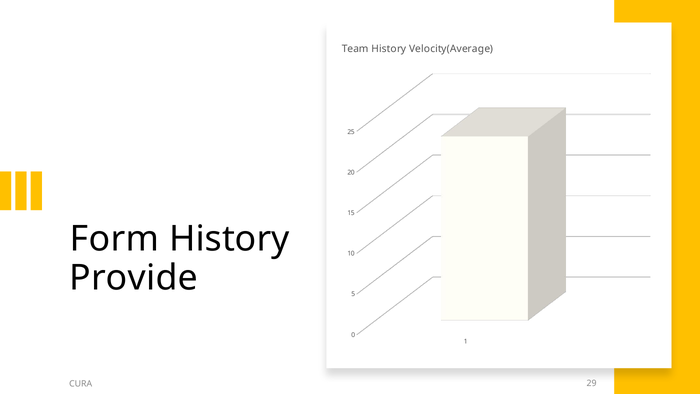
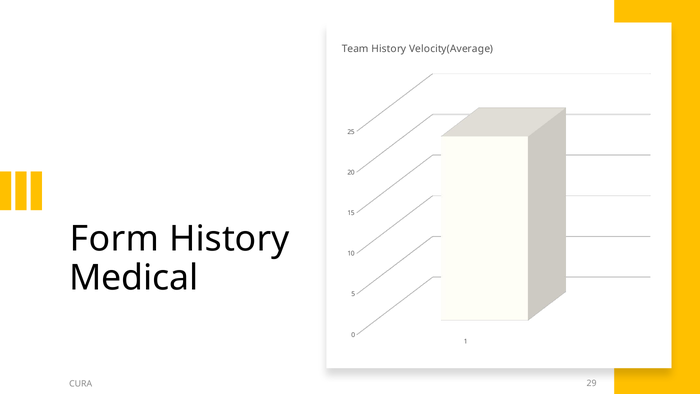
Provide: Provide -> Medical (134, 278)
